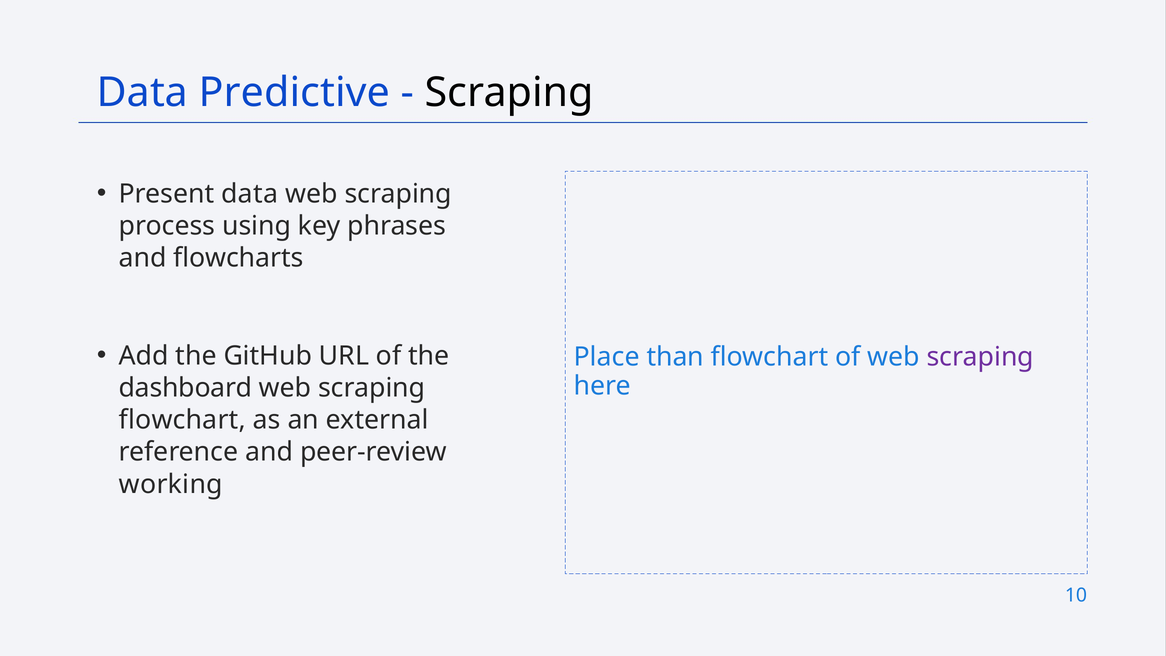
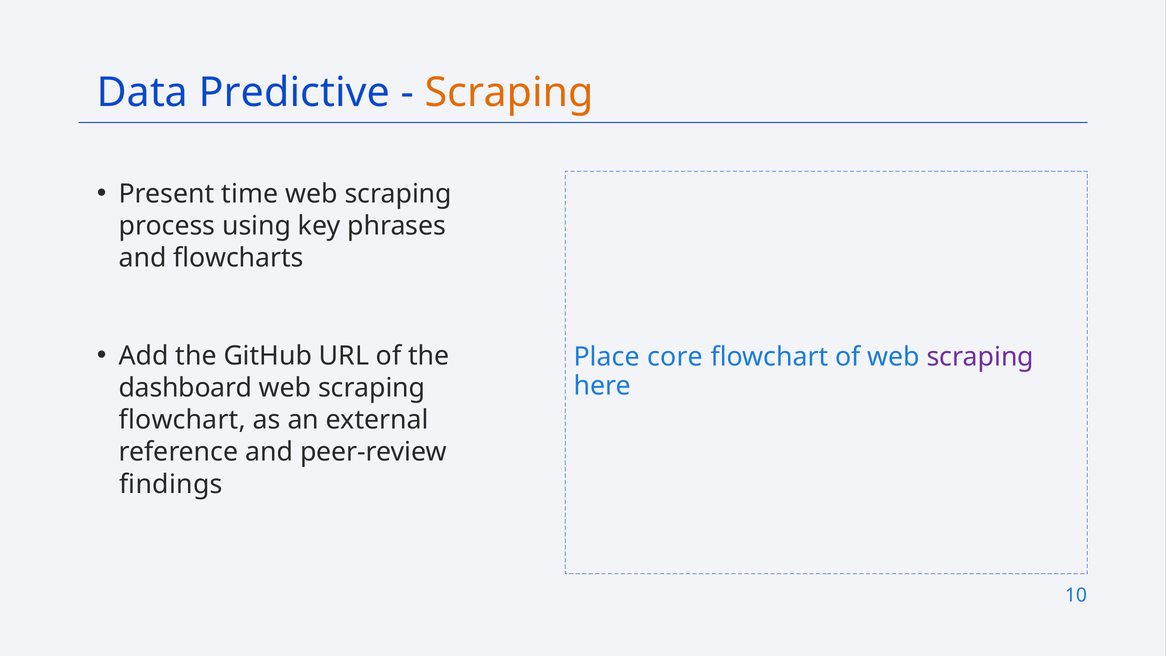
Scraping colour: black -> orange (509, 92)
Present data: data -> time (250, 194)
than: than -> core (675, 357)
working: working -> findings (171, 484)
